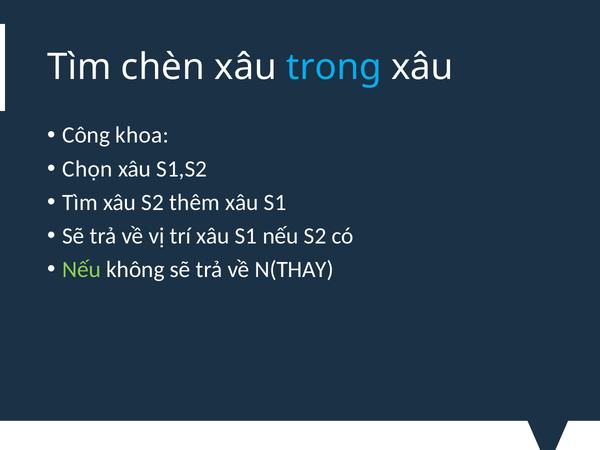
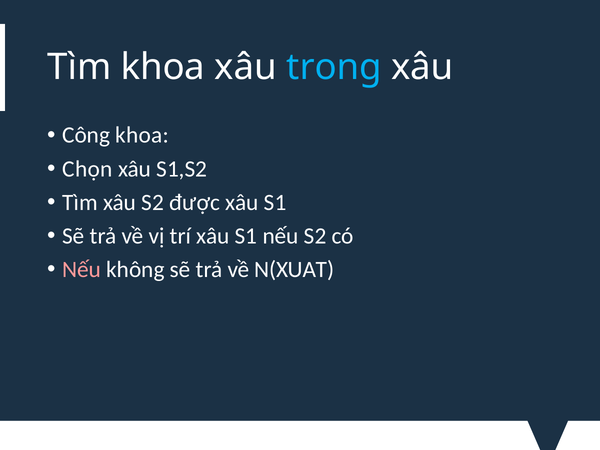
Tìm chèn: chèn -> khoa (163, 67)
thêm: thêm -> được (195, 202)
Nếu colour: light green -> pink (82, 269)
N(THAY: N(THAY -> N(XUAT (294, 269)
